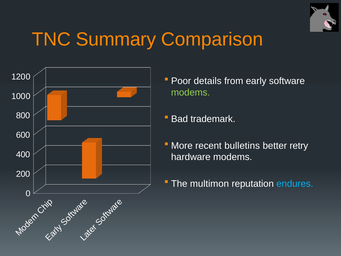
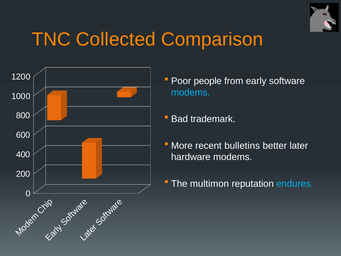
Summary: Summary -> Collected (116, 39)
details: details -> people (208, 81)
modems colour: light green -> light blue (191, 92)
retry: retry -> later (299, 146)
